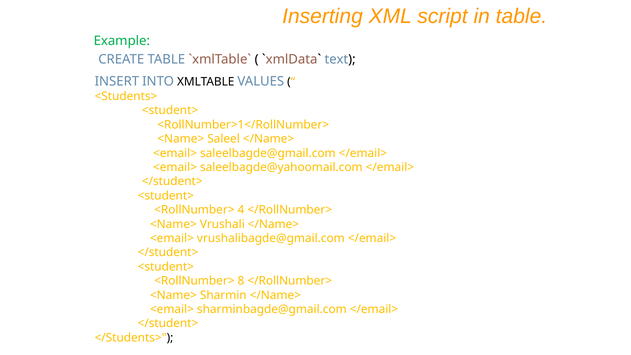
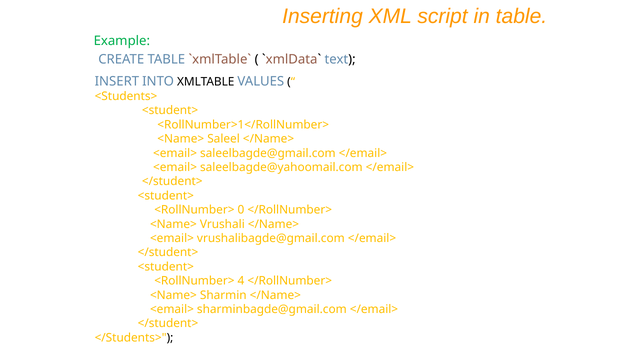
4: 4 -> 0 (241, 210)
8: 8 -> 4 (241, 281)
